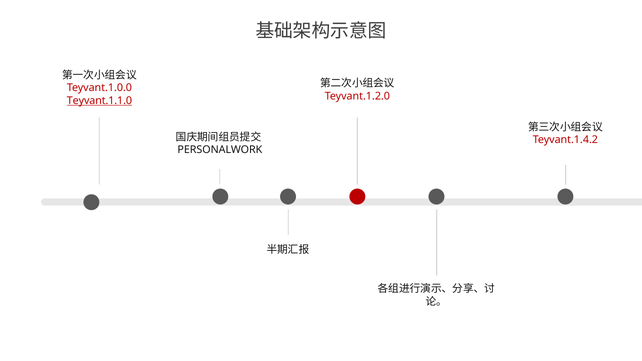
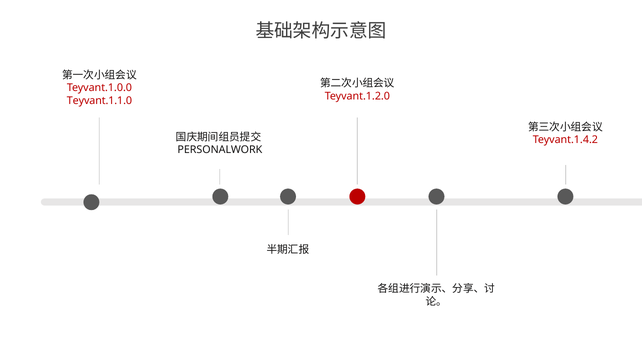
Teyvant.1.1.0 underline: present -> none (99, 101)
